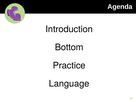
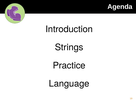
Bottom: Bottom -> Strings (69, 47)
